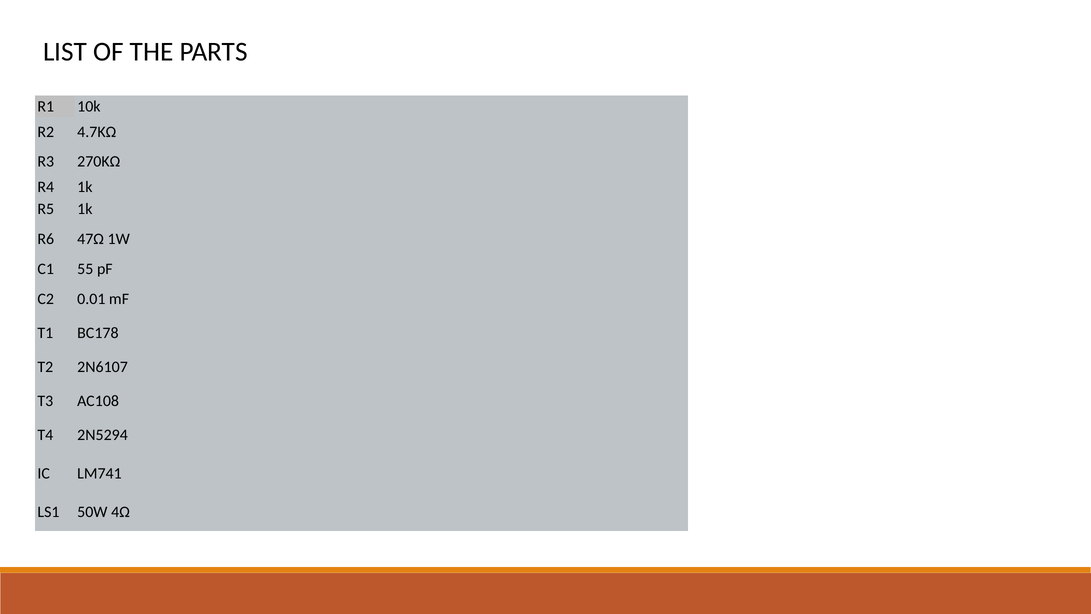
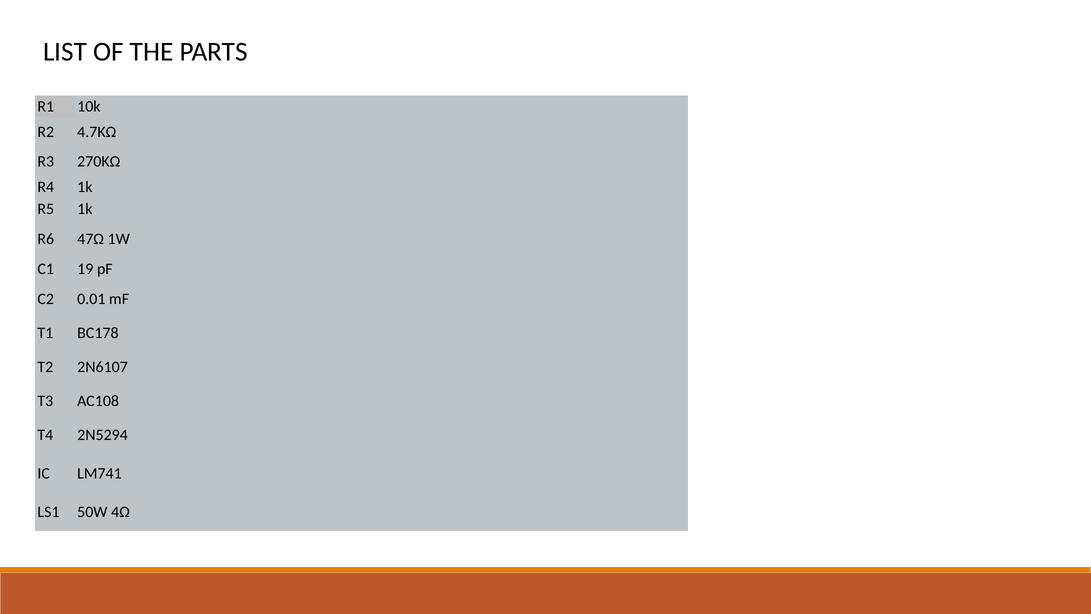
55: 55 -> 19 (85, 269)
